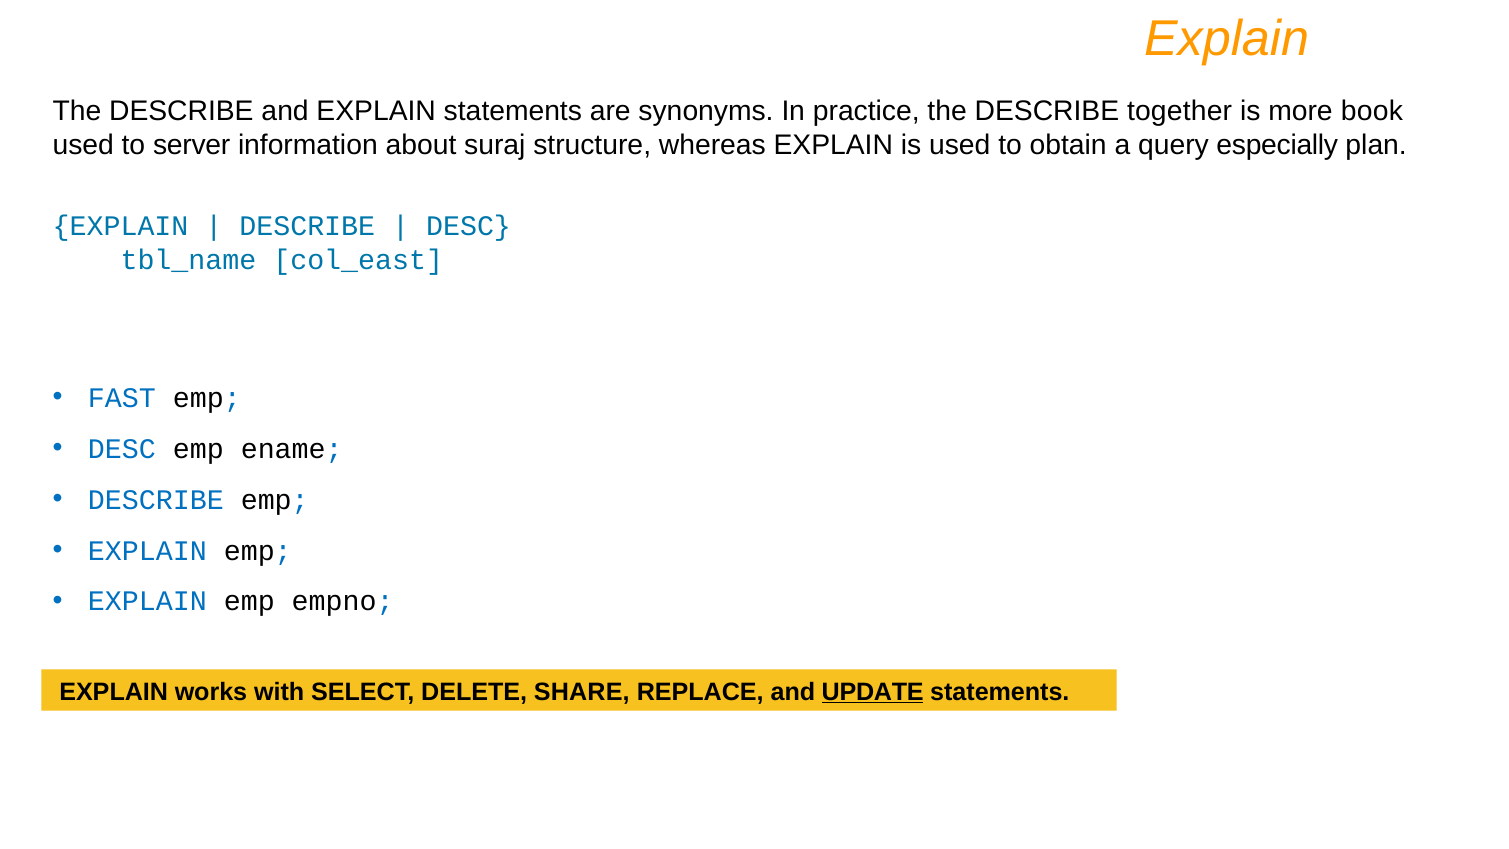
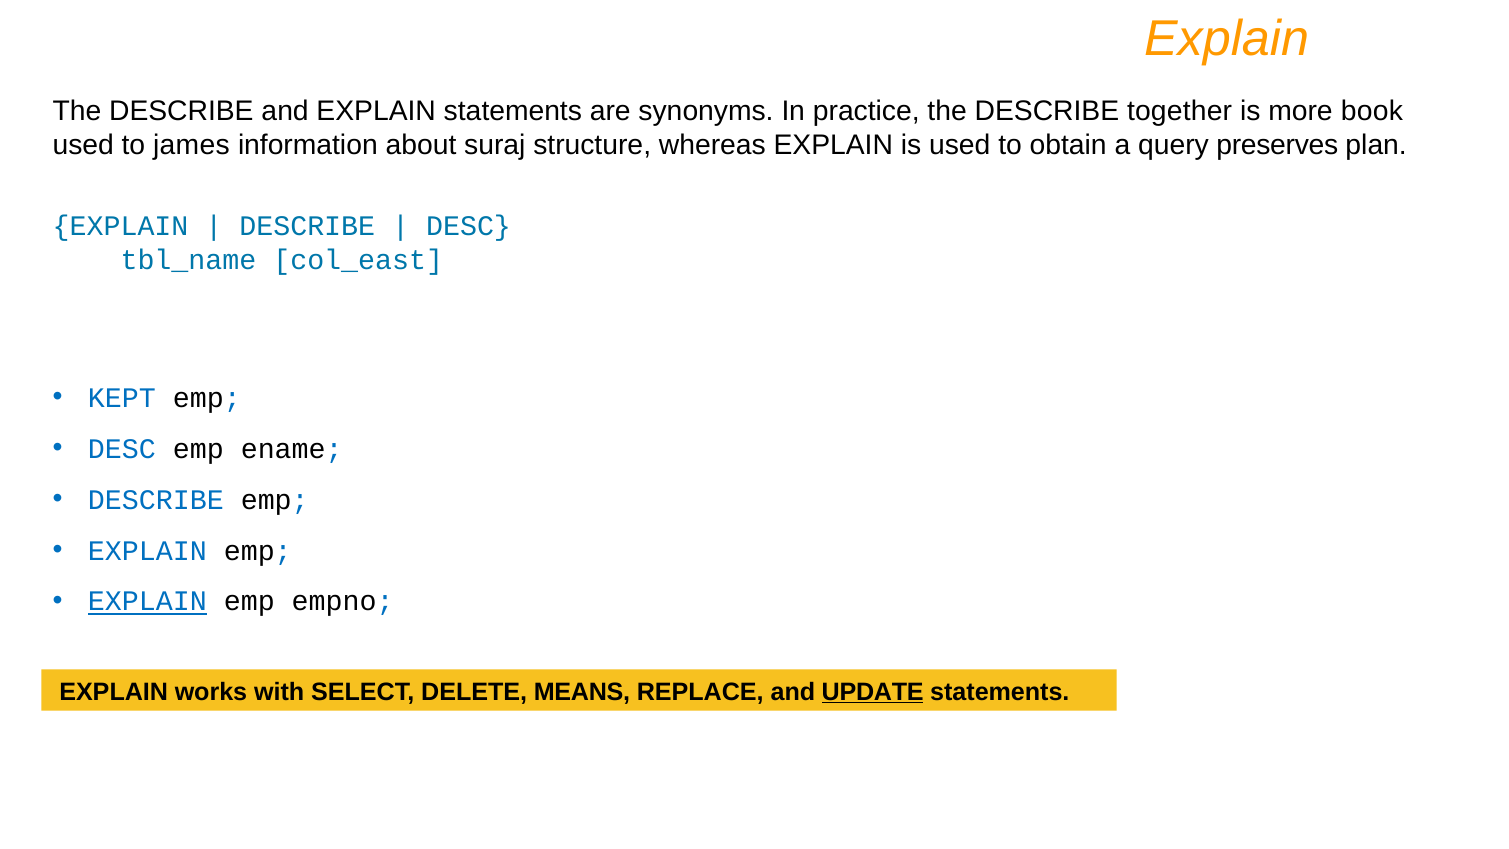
server: server -> james (191, 145)
especially: especially -> preserves (1277, 145)
FAST: FAST -> KEPT (122, 398)
EXPLAIN underline: none -> present (147, 601)
SHARE: SHARE -> MEANS (582, 692)
